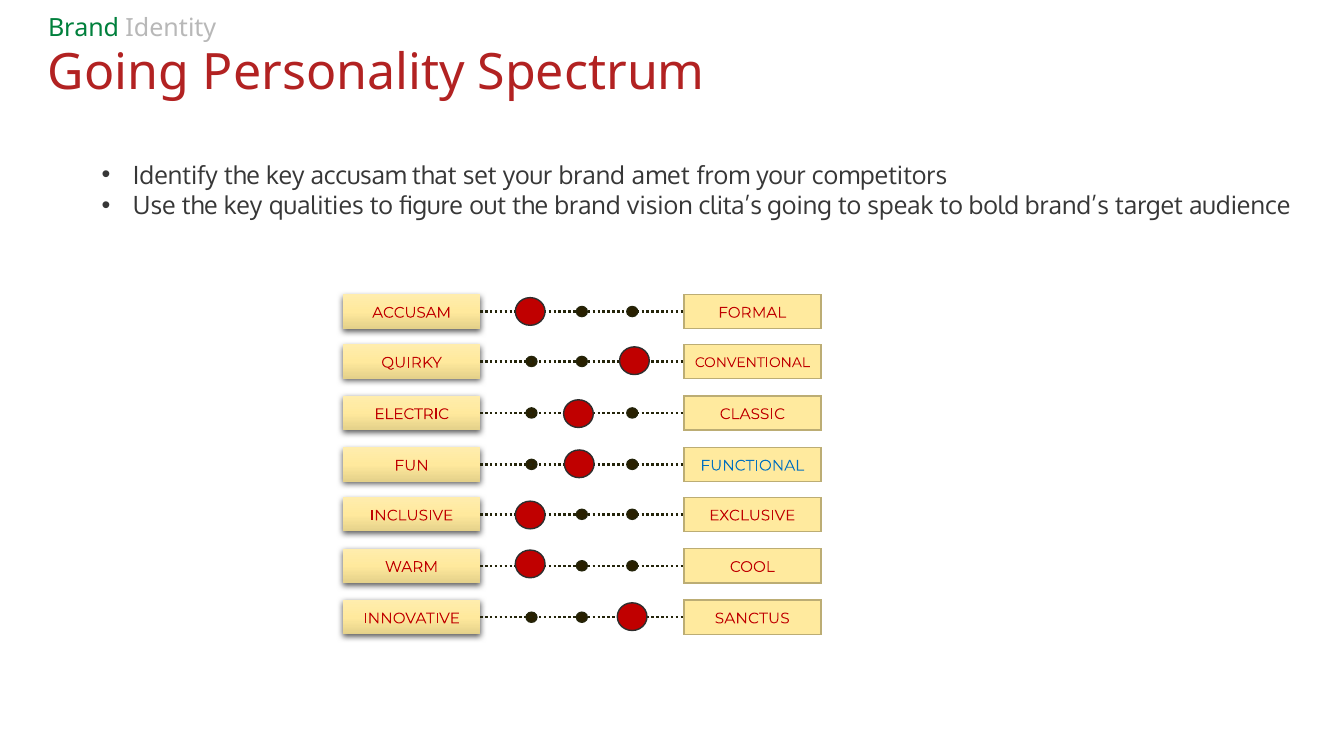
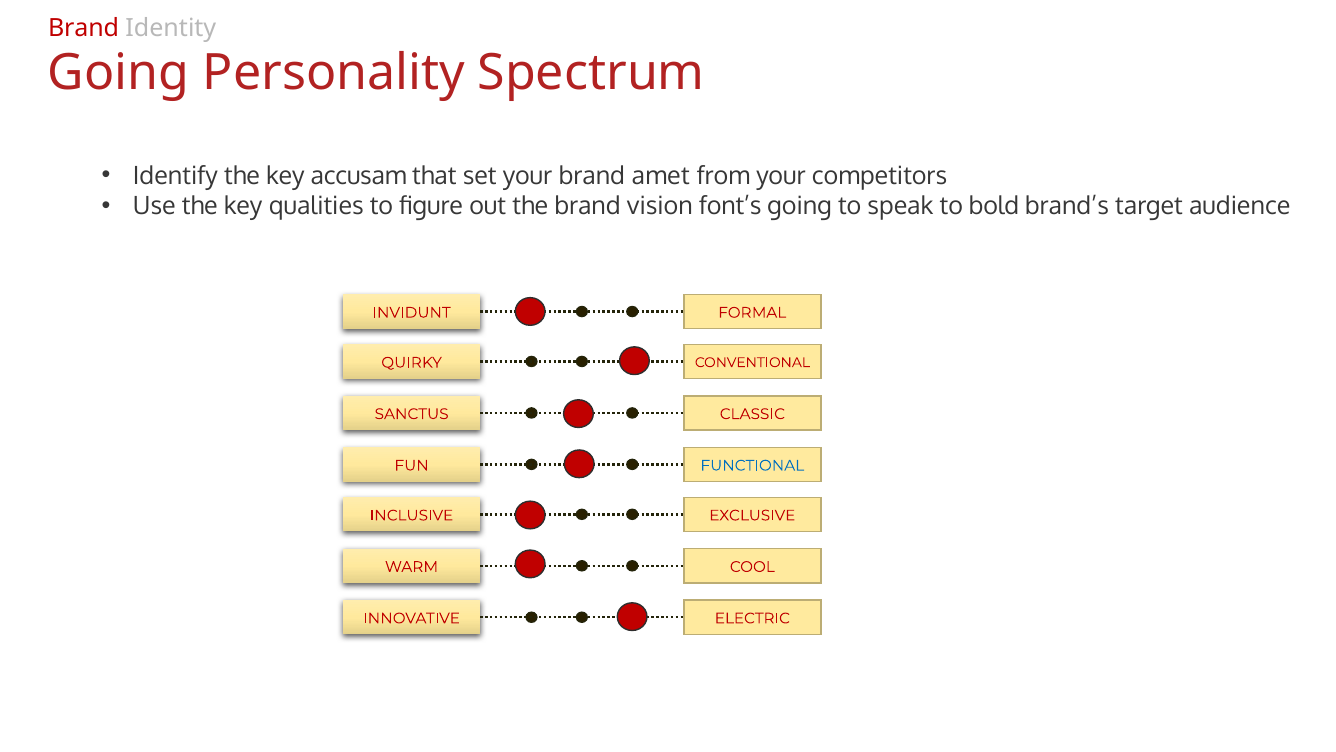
Brand colour: green -> red (84, 28)
clita’s: clita’s -> font’s (730, 206)
ACCUSAM: ACCUSAM -> INVIDUNT (412, 312)
ELECTRIC: ELECTRIC -> SANCTUS (412, 414)
SANCTUS: SANCTUS -> ELECTRIC (752, 618)
